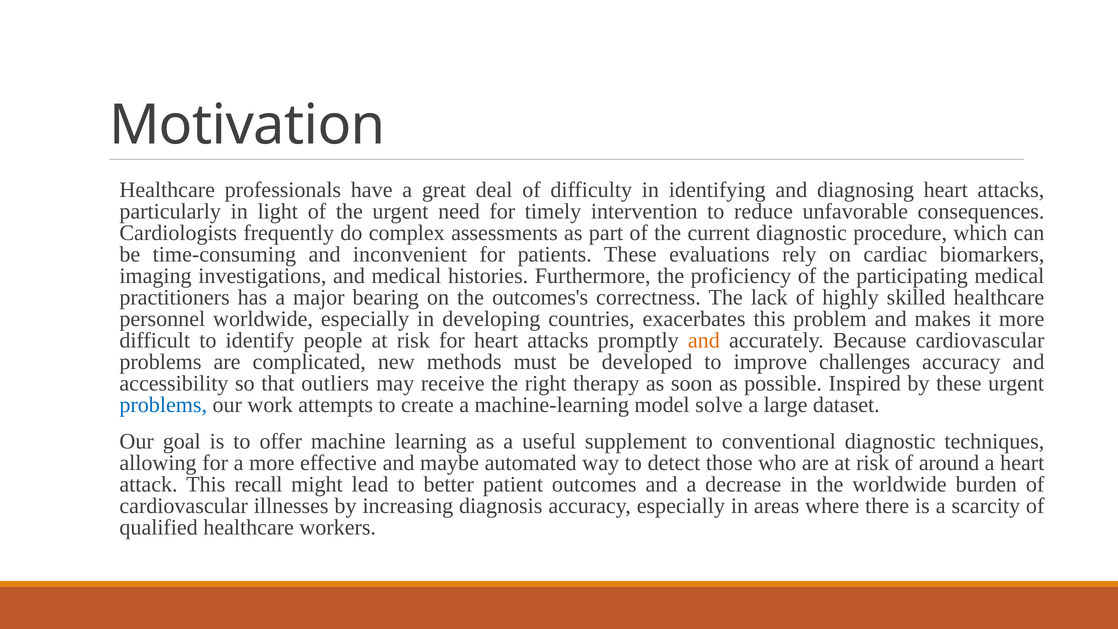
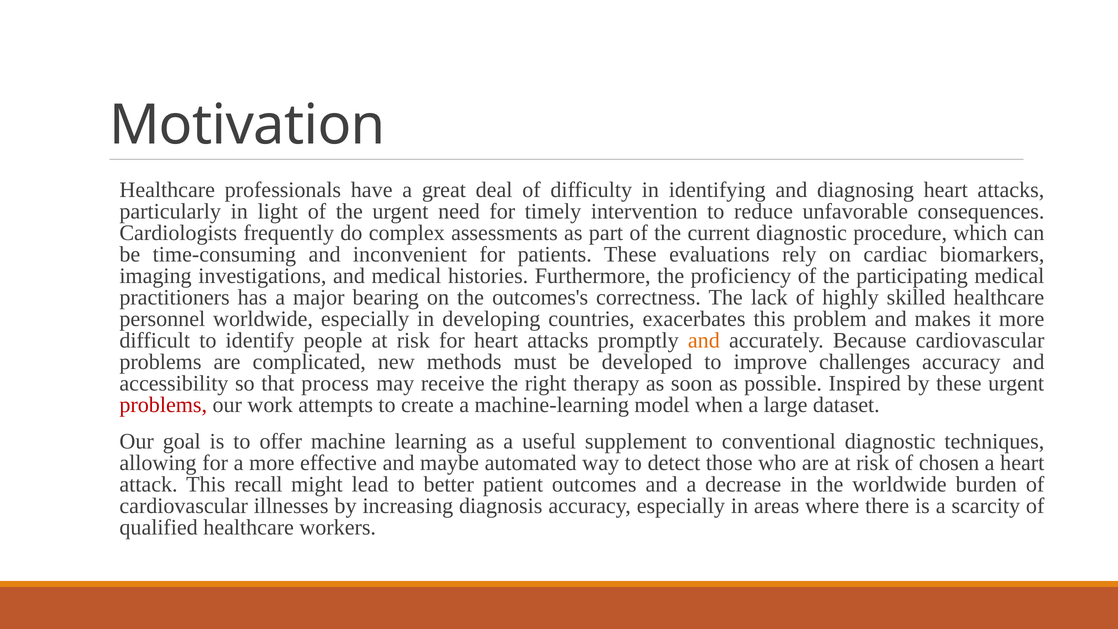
outliers: outliers -> process (335, 384)
problems colour: blue -> red (163, 405)
solve: solve -> when (719, 405)
around: around -> chosen (949, 463)
